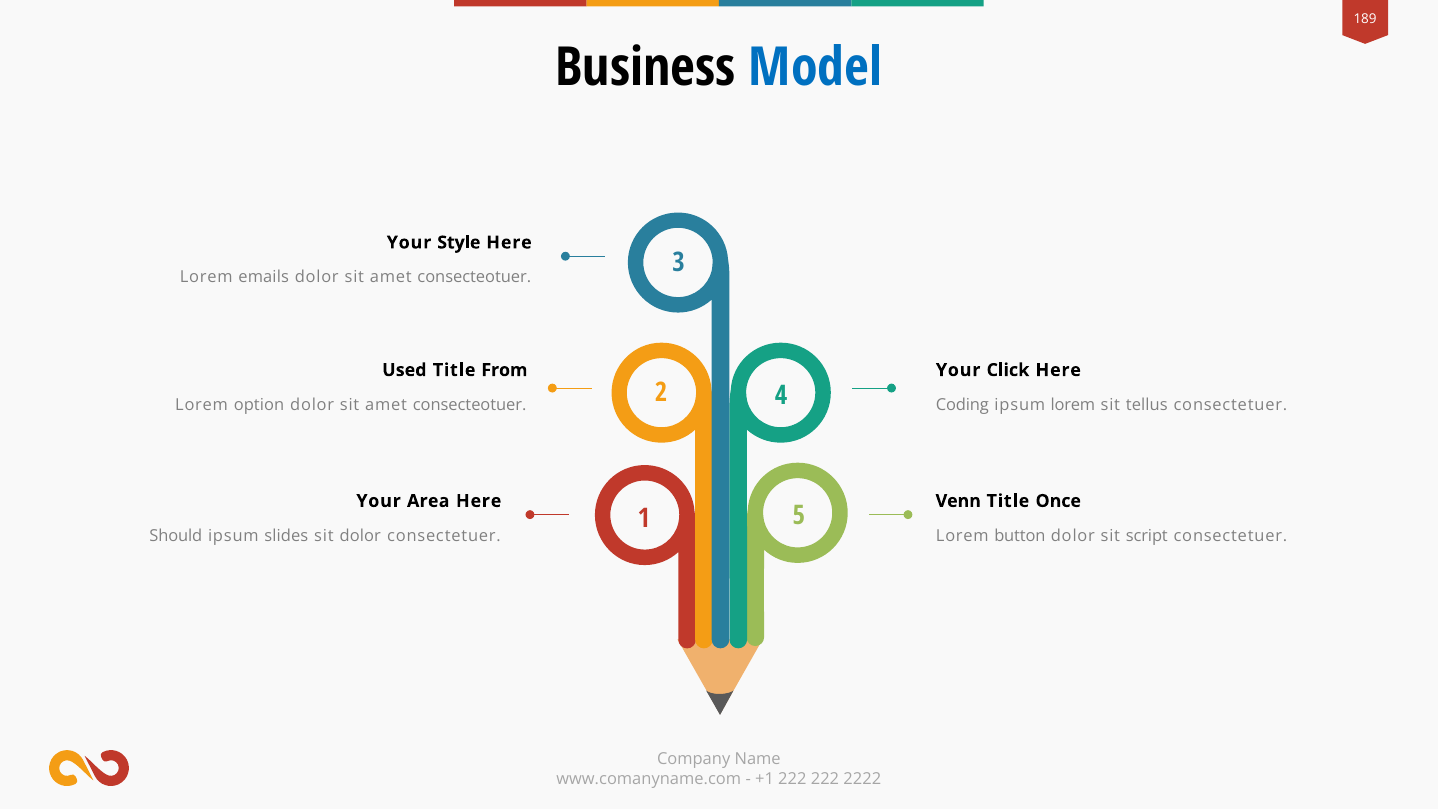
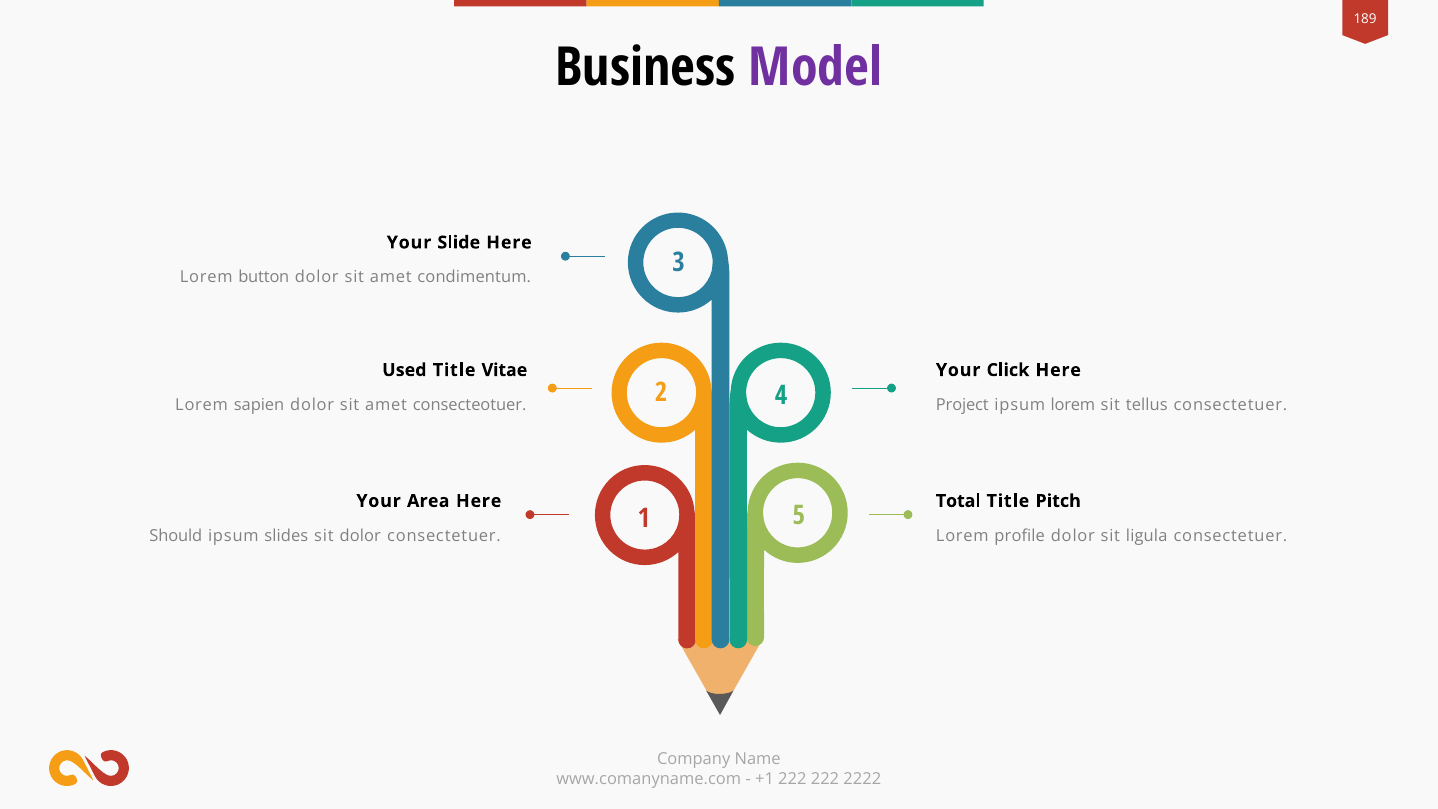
Model colour: blue -> purple (815, 67)
Style: Style -> Slide (459, 243)
emails: emails -> button (264, 277)
consecteotuer: consecteotuer -> condimentum (474, 277)
From: From -> Vitae (504, 370)
option: option -> sapien (259, 405)
Coding: Coding -> Project (962, 405)
Venn: Venn -> Total (958, 501)
Once: Once -> Pitch (1058, 501)
button: button -> profile (1020, 536)
script: script -> ligula (1147, 536)
